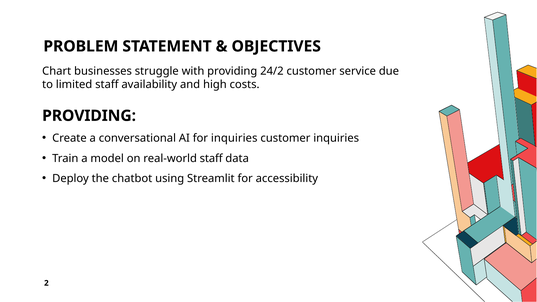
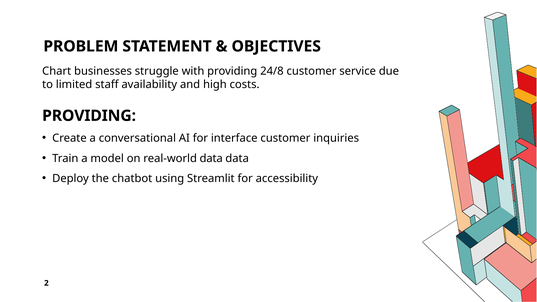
24/2: 24/2 -> 24/8 (272, 71)
for inquiries: inquiries -> interface (234, 138)
real-world staff: staff -> data (211, 158)
